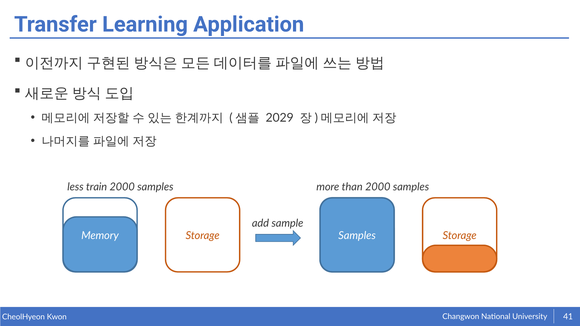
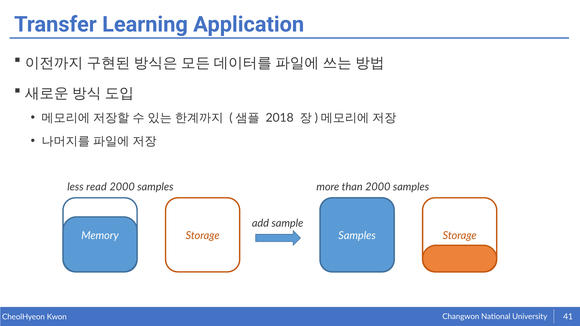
2029: 2029 -> 2018 (280, 118)
train: train -> read (96, 187)
